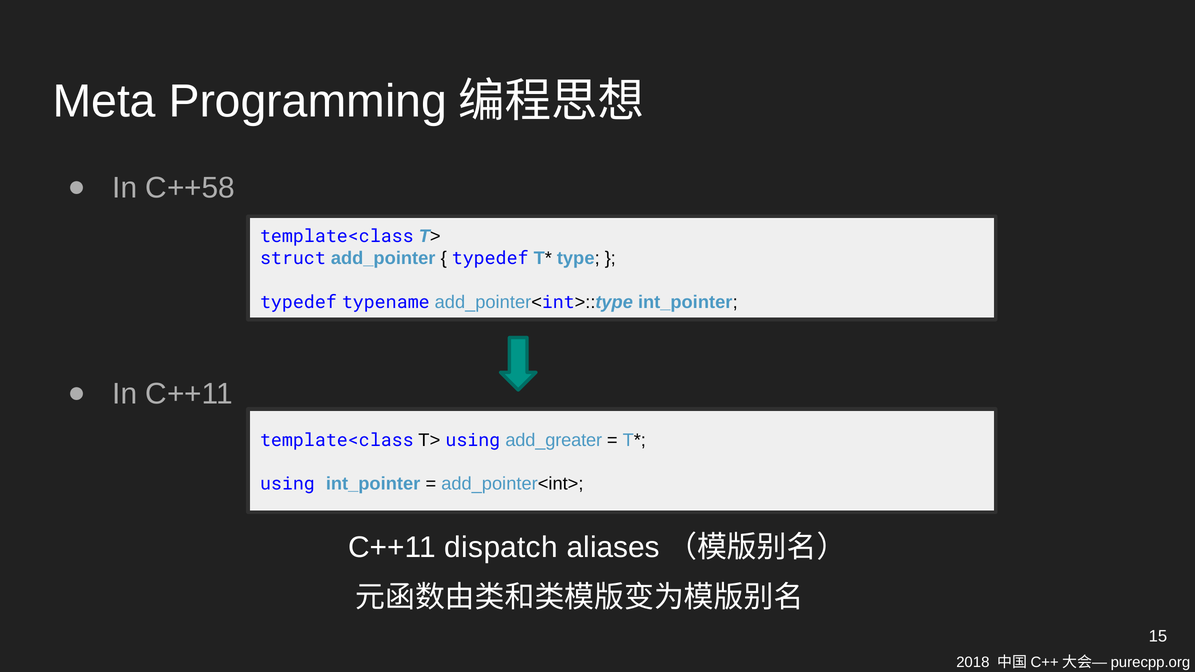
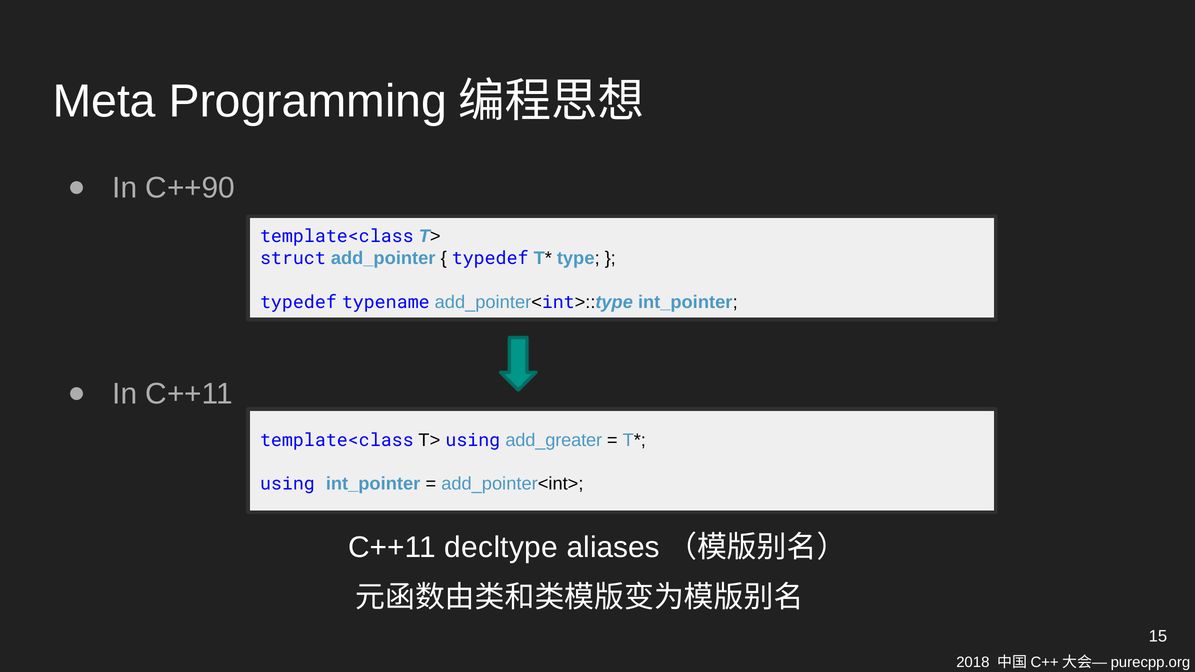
C++58: C++58 -> C++90 (190, 188)
dispatch: dispatch -> decltype (501, 548)
